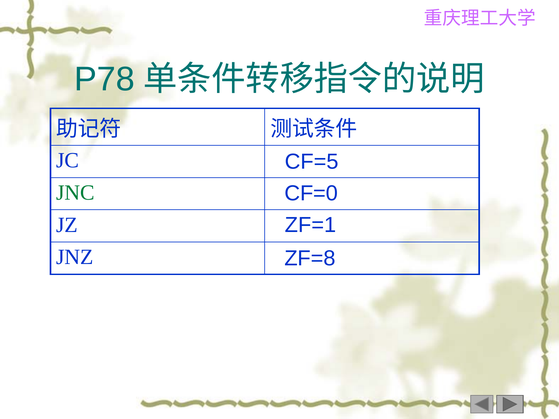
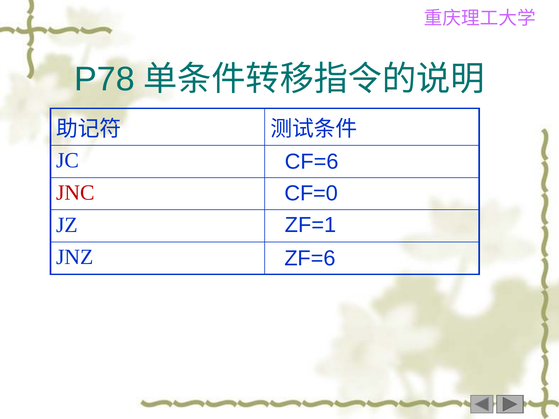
CF=5: CF=5 -> CF=6 (312, 162)
JNC colour: green -> red (75, 193)
ZF=8: ZF=8 -> ZF=6 (310, 258)
